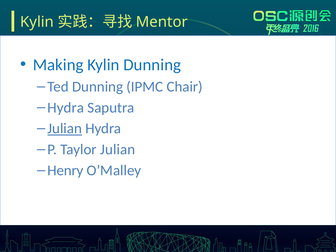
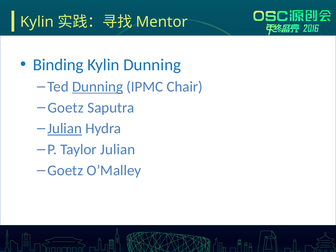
Making: Making -> Binding (58, 65)
Dunning underline: none -> present (98, 87)
Hydra: Hydra -> Goetz (66, 108)
Henry: Henry -> Goetz (65, 170)
